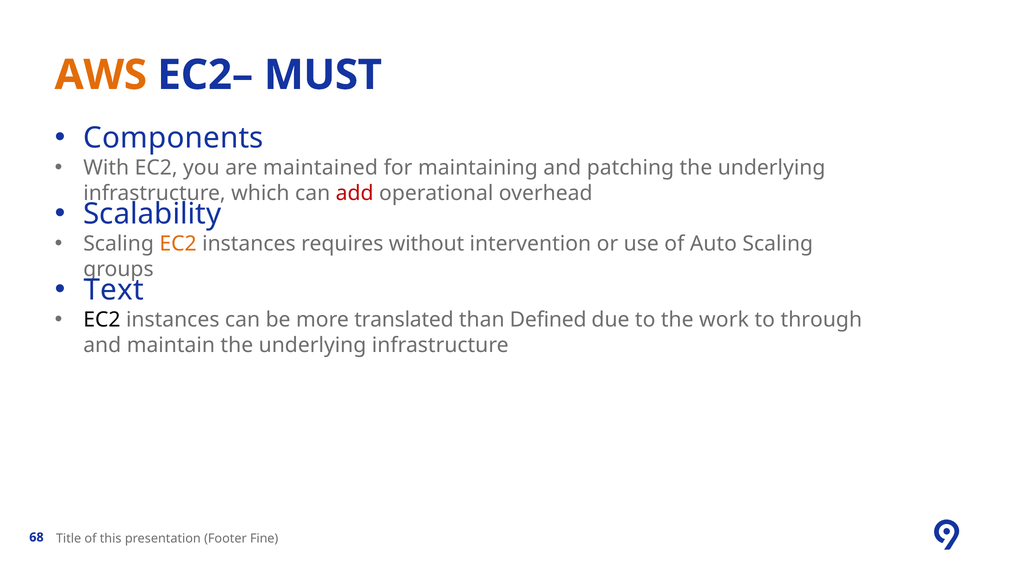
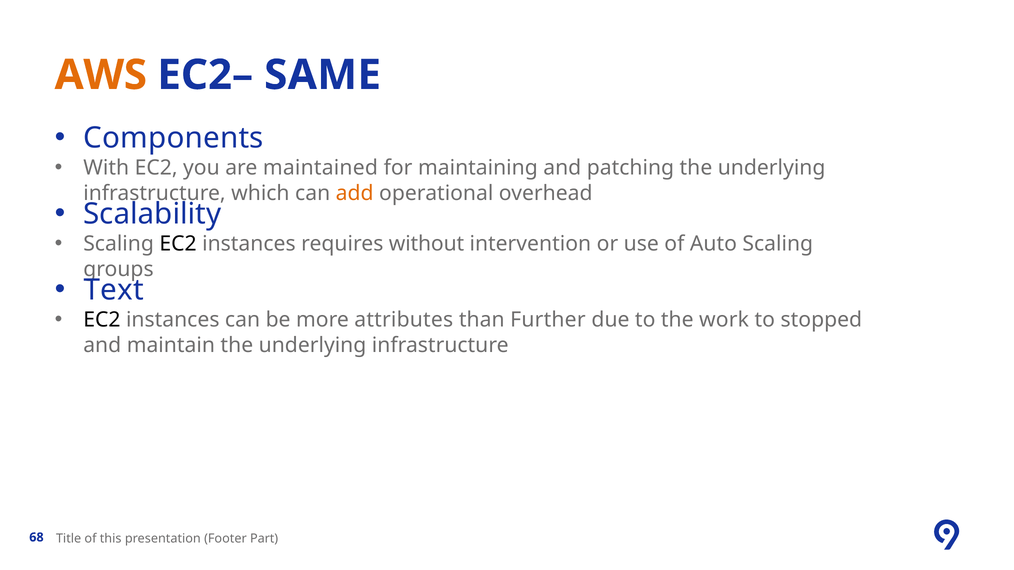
MUST: MUST -> SAME (323, 75)
add colour: red -> orange (355, 193)
EC2 colour: orange -> black (178, 244)
translated: translated -> attributes (404, 320)
Defined: Defined -> Further (548, 320)
through: through -> stopped (821, 320)
Fine: Fine -> Part (264, 539)
